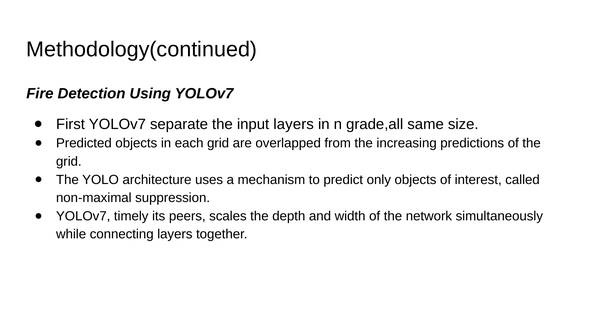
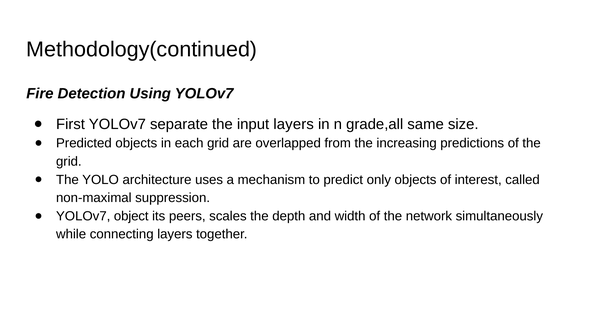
timely: timely -> object (131, 216)
